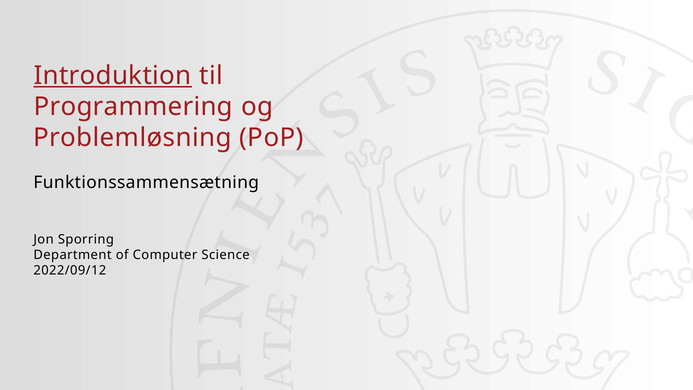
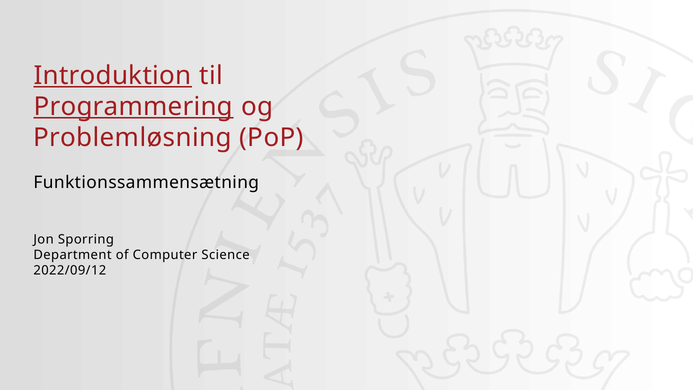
Programmering underline: none -> present (133, 107)
